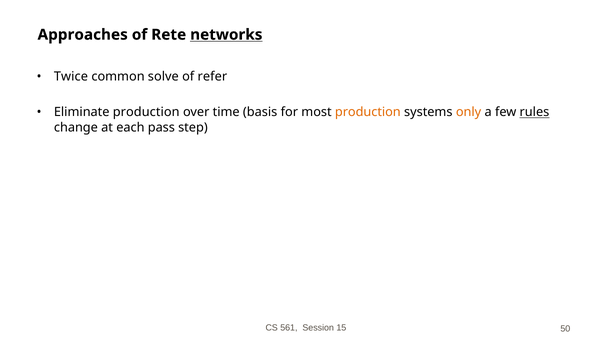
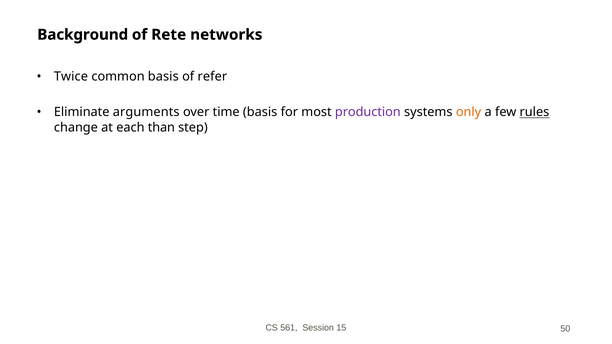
Approaches: Approaches -> Background (83, 35)
networks underline: present -> none (226, 35)
common solve: solve -> basis (163, 77)
Eliminate production: production -> arguments (146, 112)
production colour: orange -> purple (368, 112)
pass: pass -> than (161, 128)
